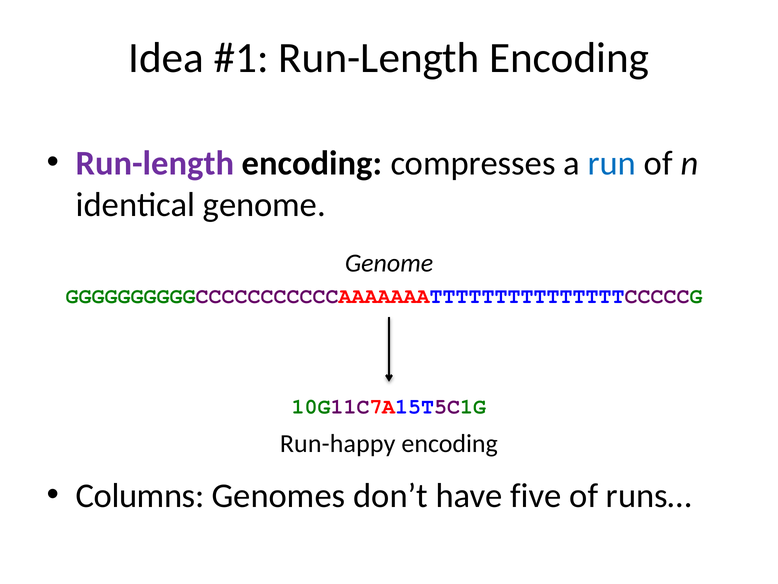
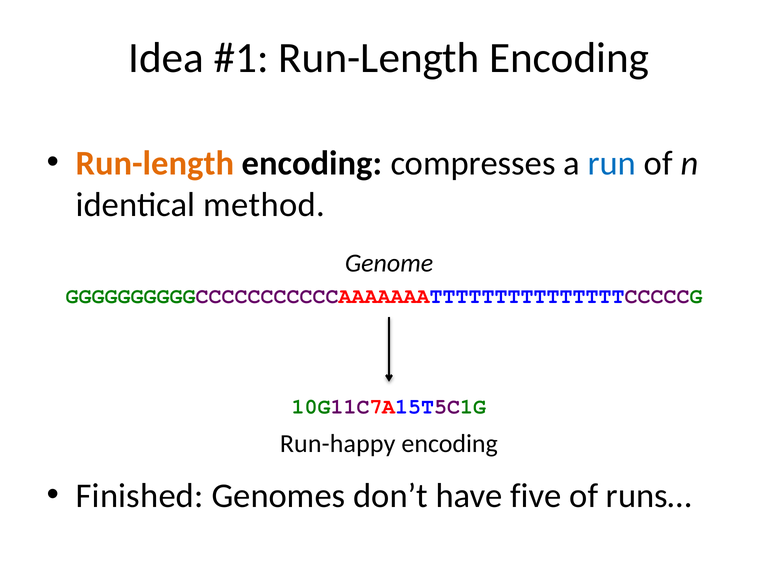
Run-length colour: purple -> orange (155, 163)
identical genome: genome -> method (264, 205)
Columns: Columns -> Finished (140, 495)
